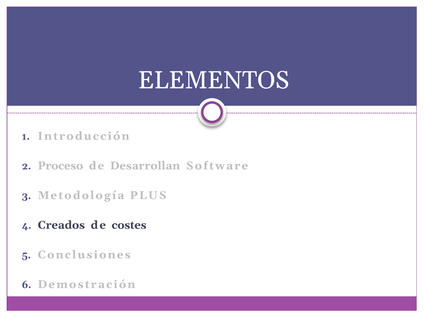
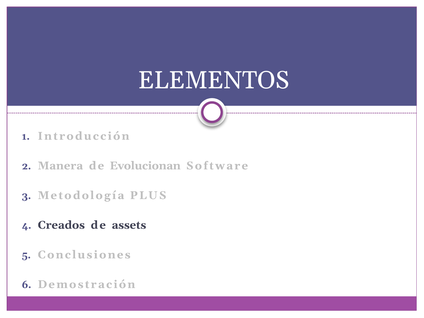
Proceso: Proceso -> Manera (60, 166)
Desarrollan: Desarrollan -> Evolucionan (145, 166)
costes: costes -> assets (129, 225)
